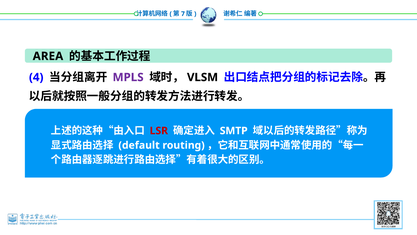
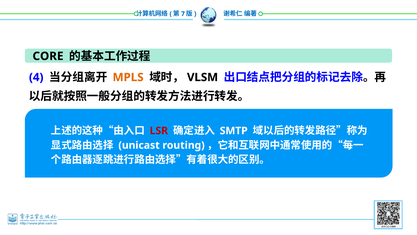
AREA: AREA -> CORE (48, 56)
MPLS colour: purple -> orange (128, 77)
default: default -> unicast (139, 145)
